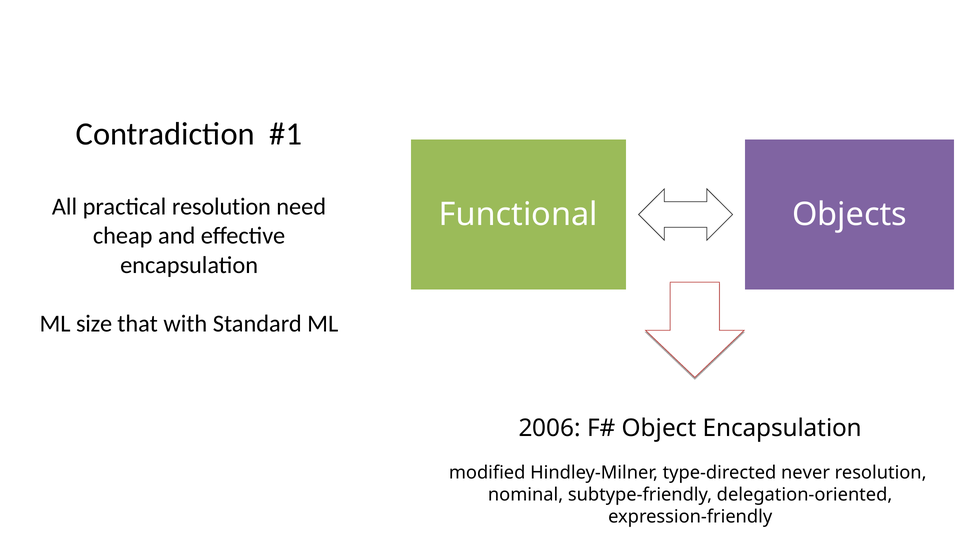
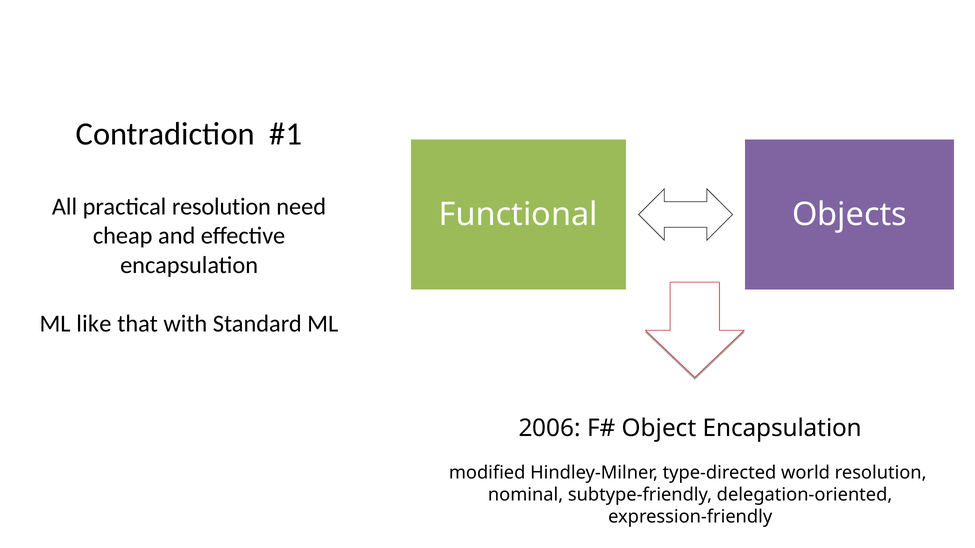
size: size -> like (94, 324)
never: never -> world (806, 473)
